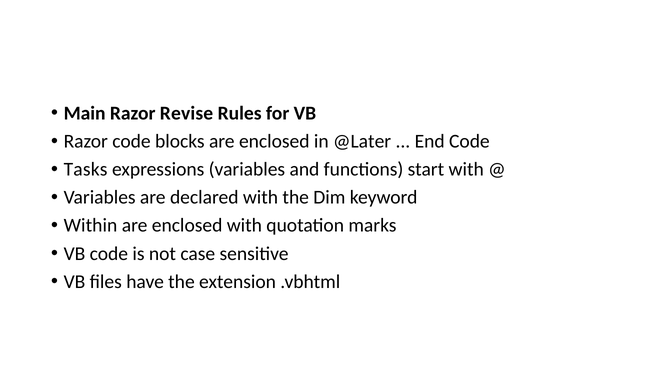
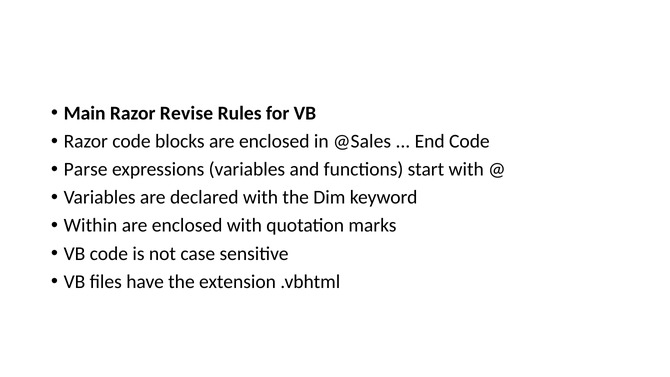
@Later: @Later -> @Sales (362, 141)
Tasks: Tasks -> Parse (86, 169)
